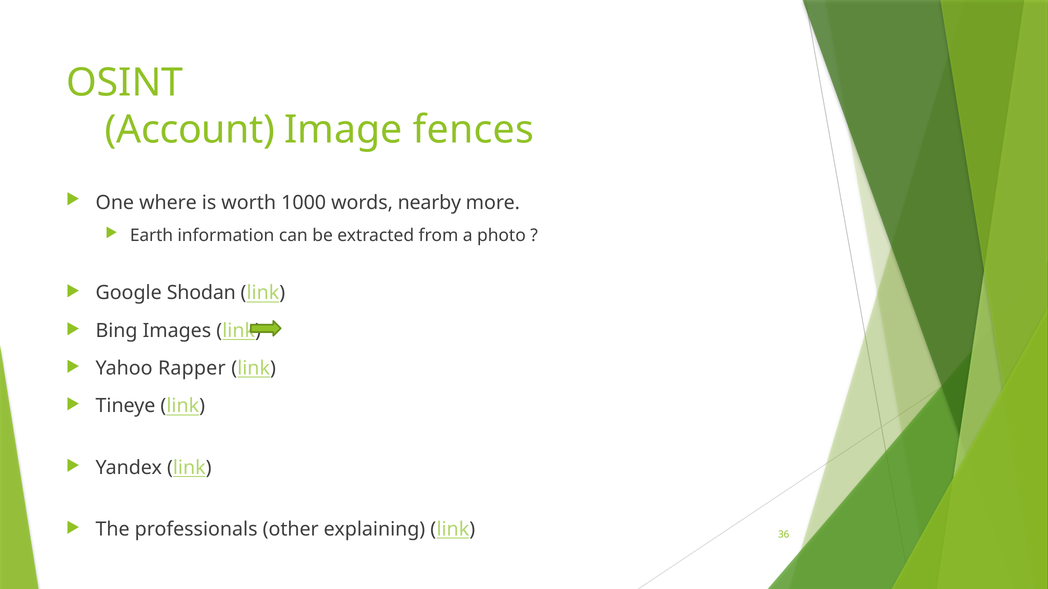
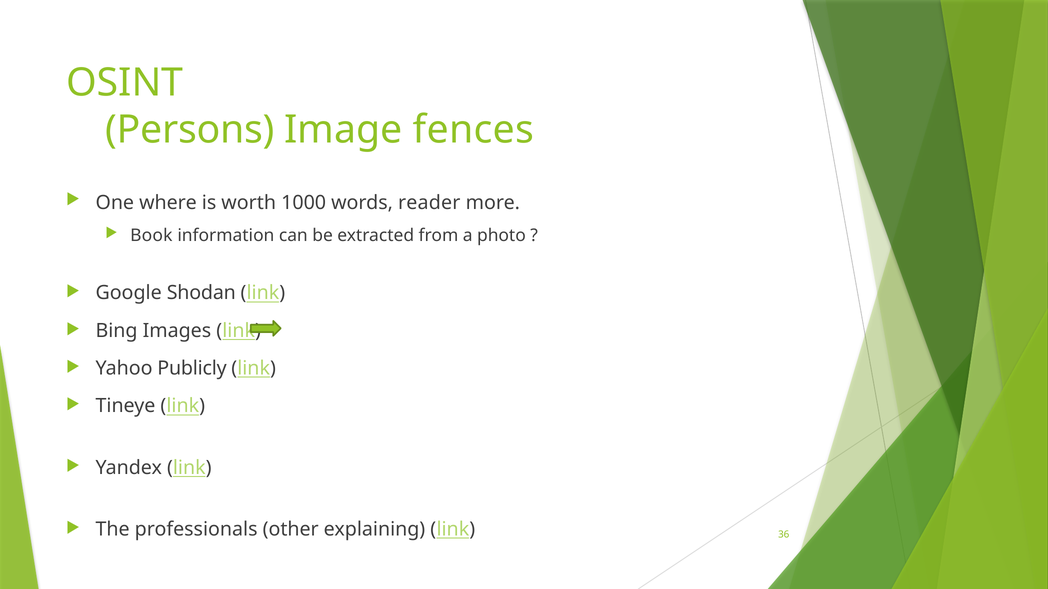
Account: Account -> Persons (190, 130)
nearby: nearby -> reader (429, 203)
Earth: Earth -> Book (151, 236)
Rapper: Rapper -> Publicly (192, 369)
